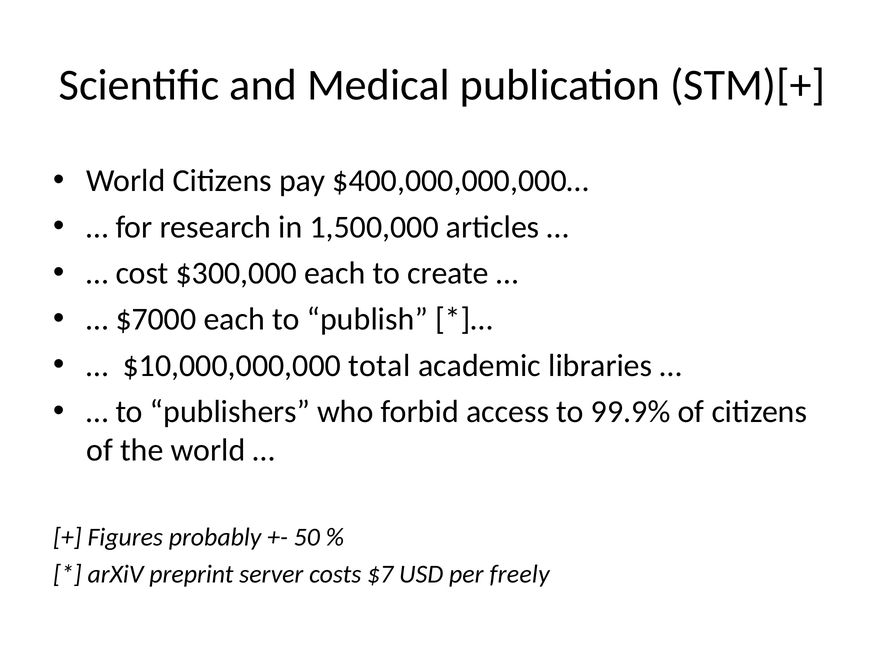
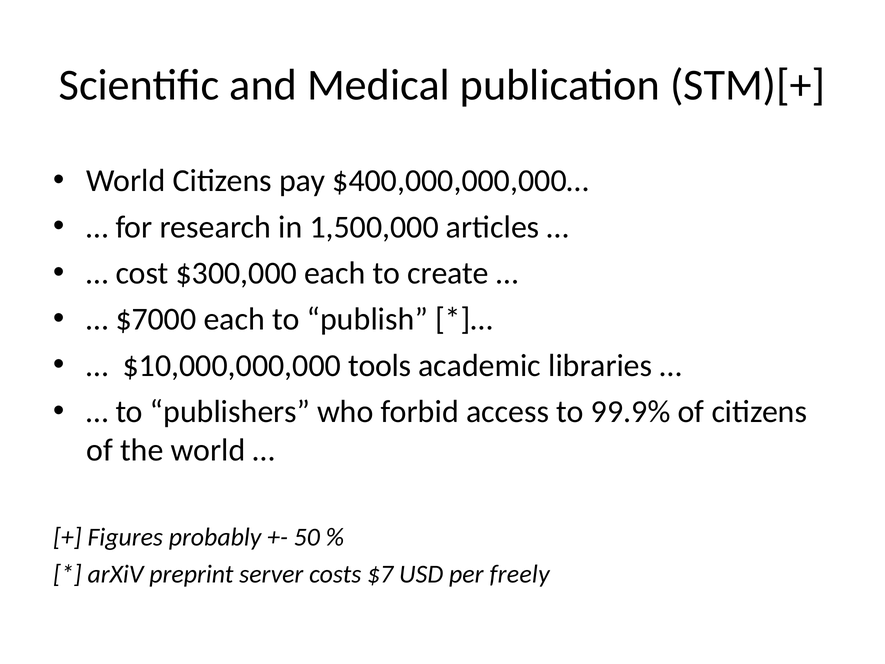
total: total -> tools (380, 366)
